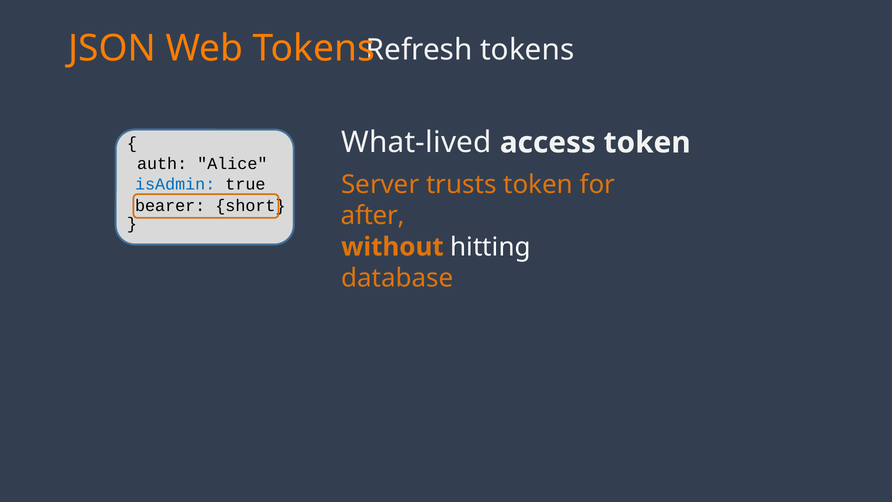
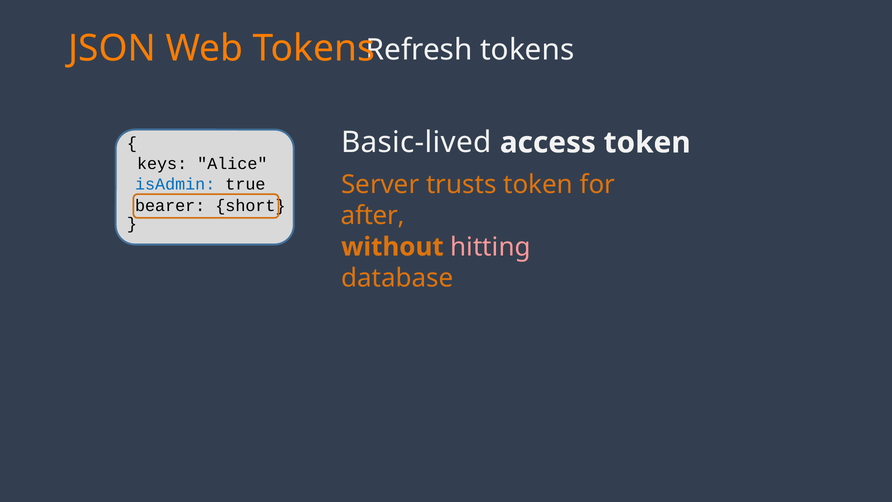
What-lived: What-lived -> Basic-lived (416, 143)
auth: auth -> keys (162, 163)
hitting colour: white -> pink (490, 247)
